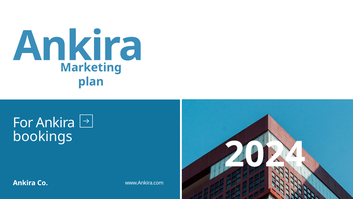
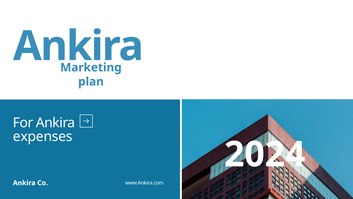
bookings: bookings -> expenses (43, 136)
